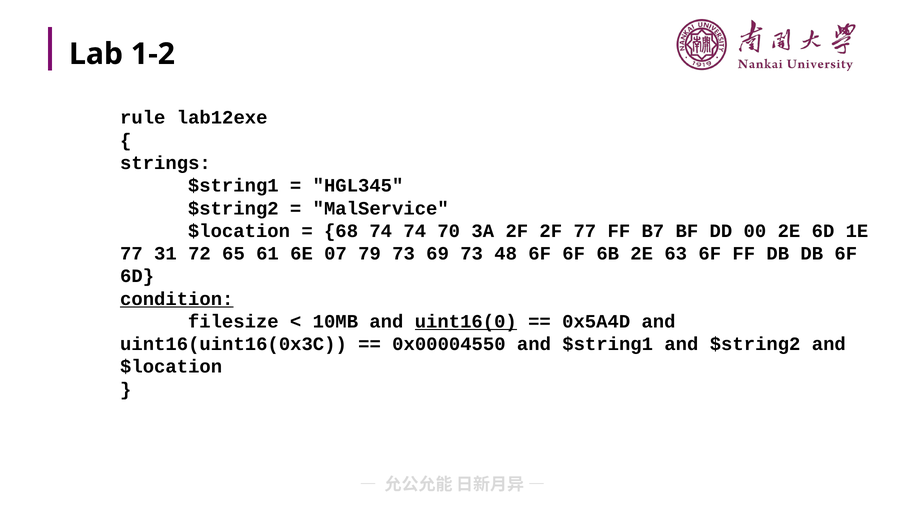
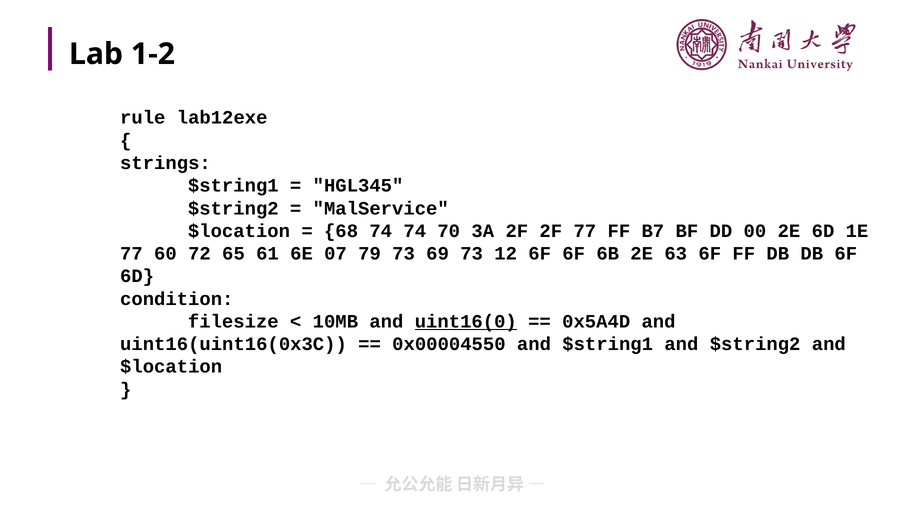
31: 31 -> 60 (165, 254)
48: 48 -> 12 (506, 254)
condition underline: present -> none (177, 299)
